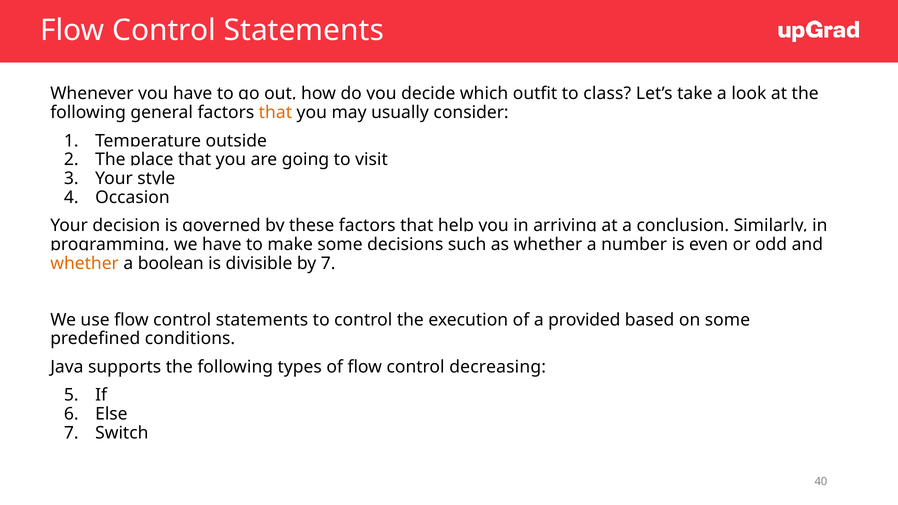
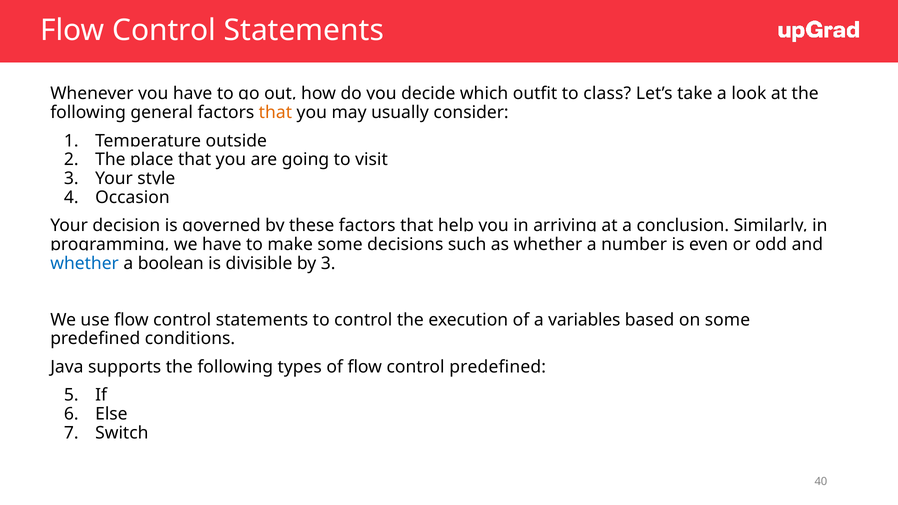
whether colour: orange -> blue (85, 263)
by 7: 7 -> 3 (328, 263)
provided: provided -> variables (584, 320)
control decreasing: decreasing -> predefined (498, 367)
